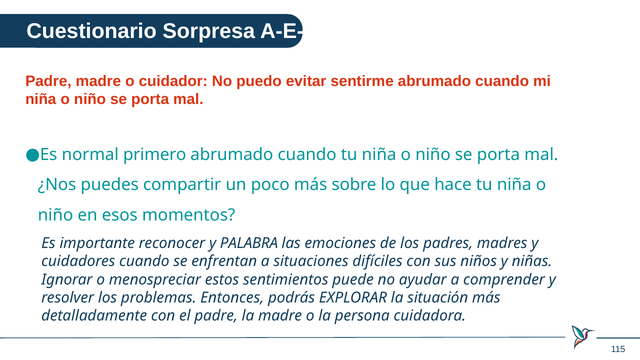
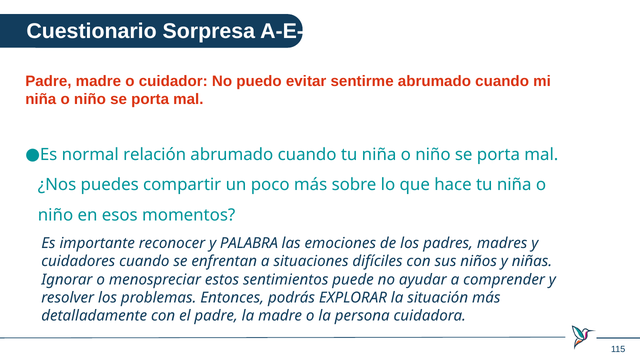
primero: primero -> relación (155, 155)
